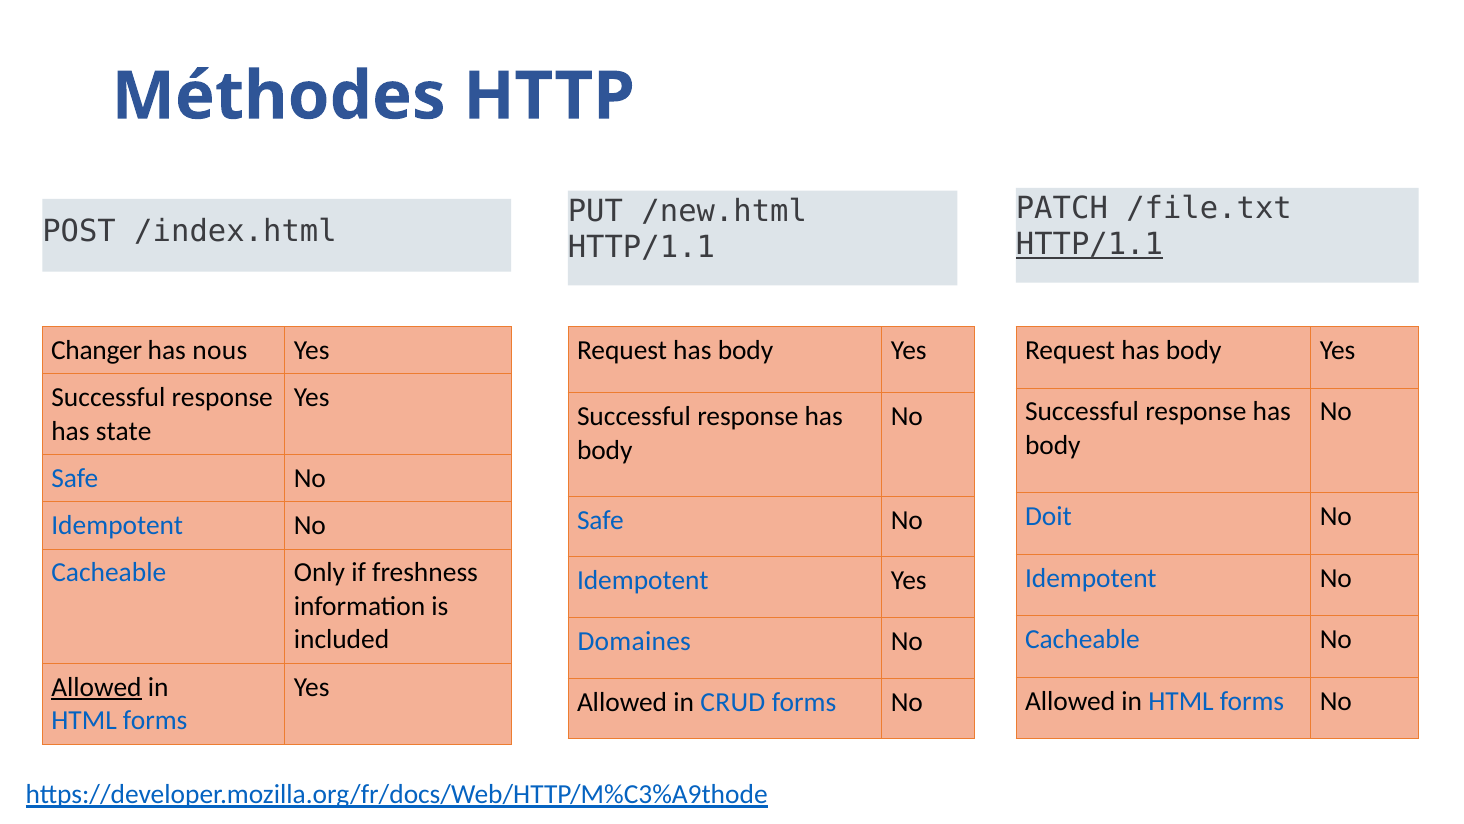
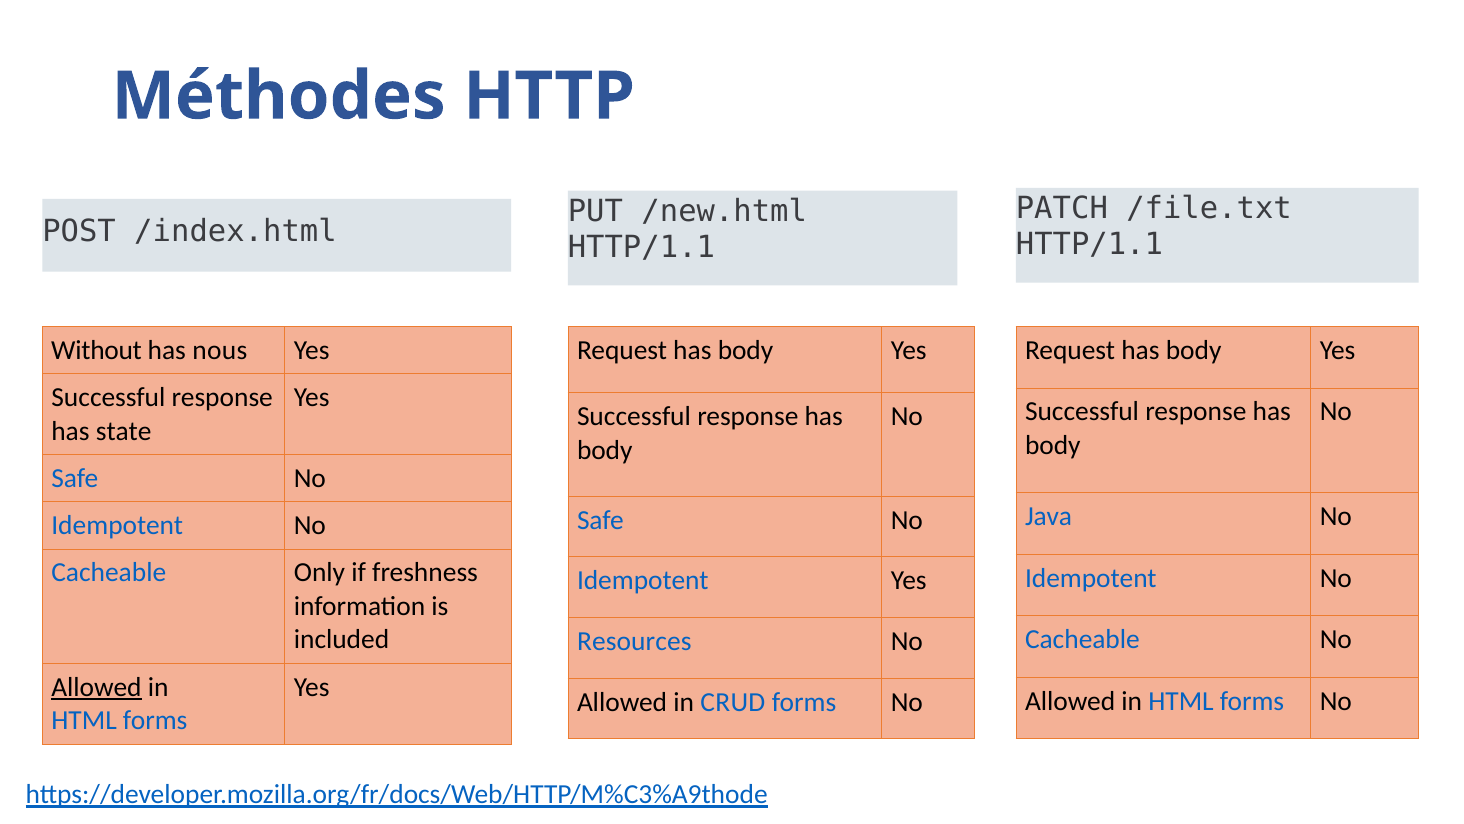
HTTP/1.1 underline: present -> none (1089, 245)
Changer: Changer -> Without (97, 350)
Doit: Doit -> Java (1049, 516)
Domaines: Domaines -> Resources (634, 641)
